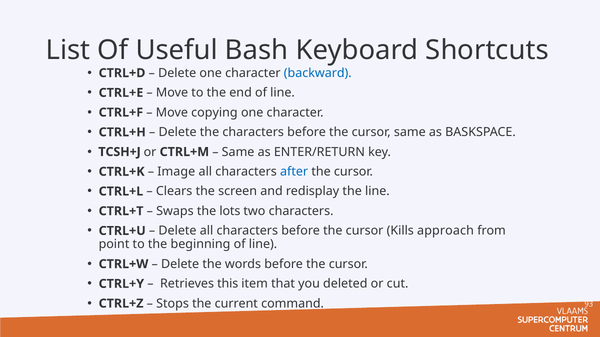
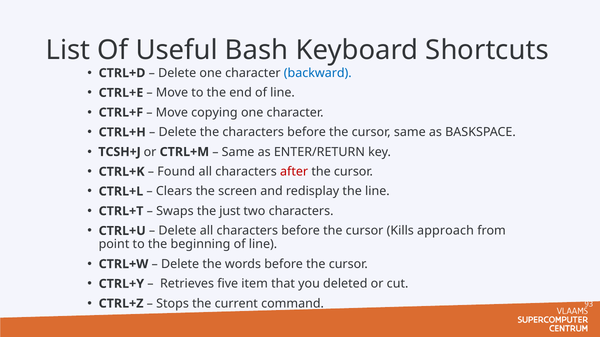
Image: Image -> Found (176, 172)
after colour: blue -> red (294, 172)
lots: lots -> just (230, 211)
this: this -> five (228, 284)
